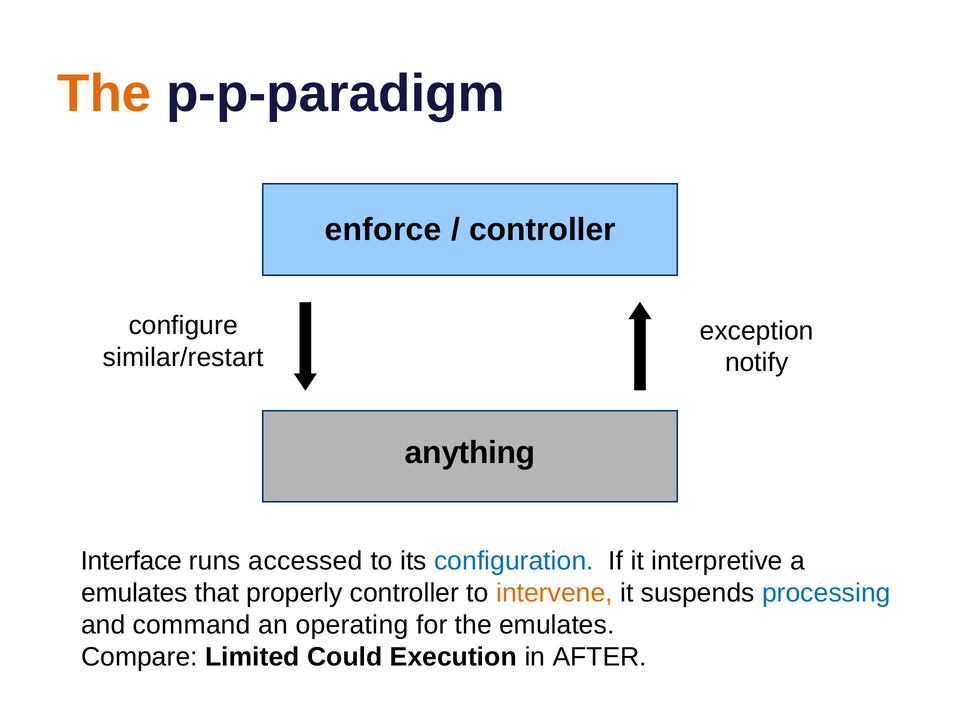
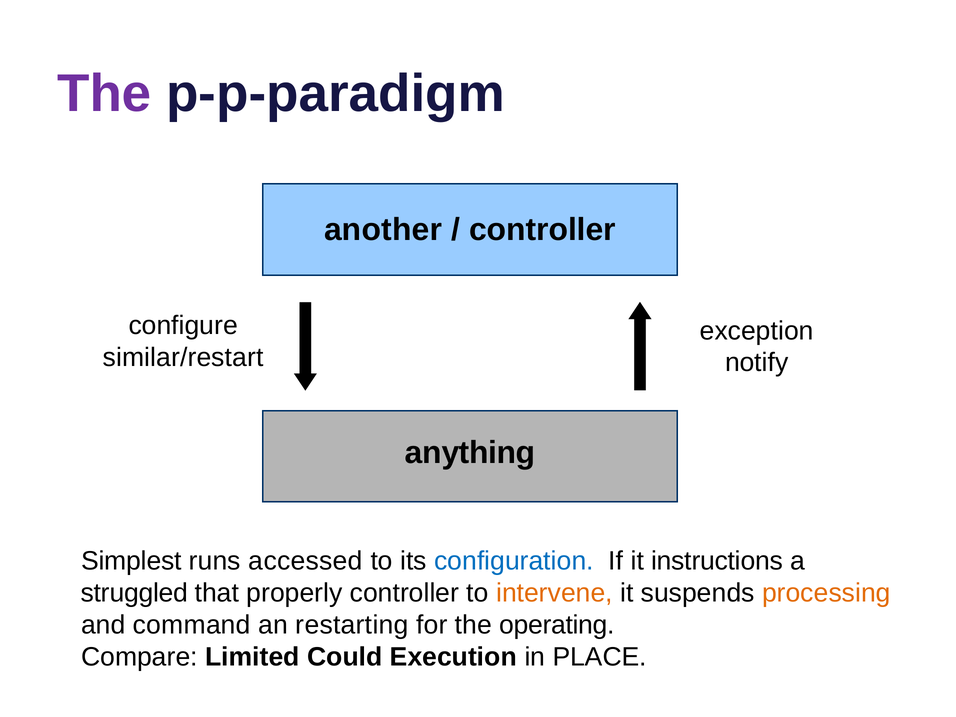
The colour: orange -> purple (104, 94)
enforce: enforce -> another (383, 230)
Interface: Interface -> Simplest (131, 561)
interpretive: interpretive -> instructions (717, 561)
emulates: emulates -> struggled (134, 593)
processing colour: blue -> orange (826, 593)
operating: operating -> restarting (352, 625)
the emulates: emulates -> operating (557, 625)
AFTER: AFTER -> PLACE (600, 657)
